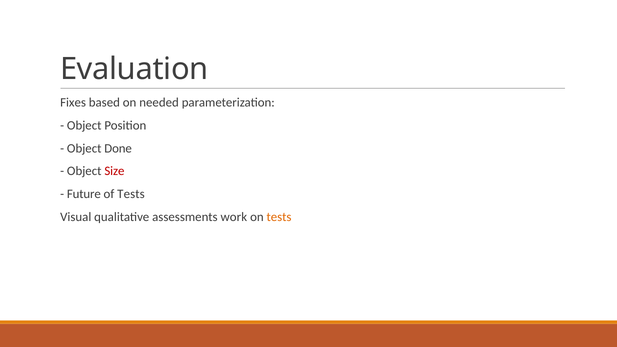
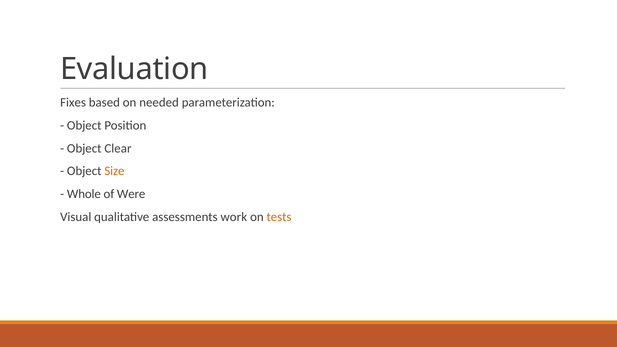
Done: Done -> Clear (118, 148)
Size colour: red -> orange (114, 171)
Future: Future -> Whole (84, 194)
of Tests: Tests -> Were (131, 194)
